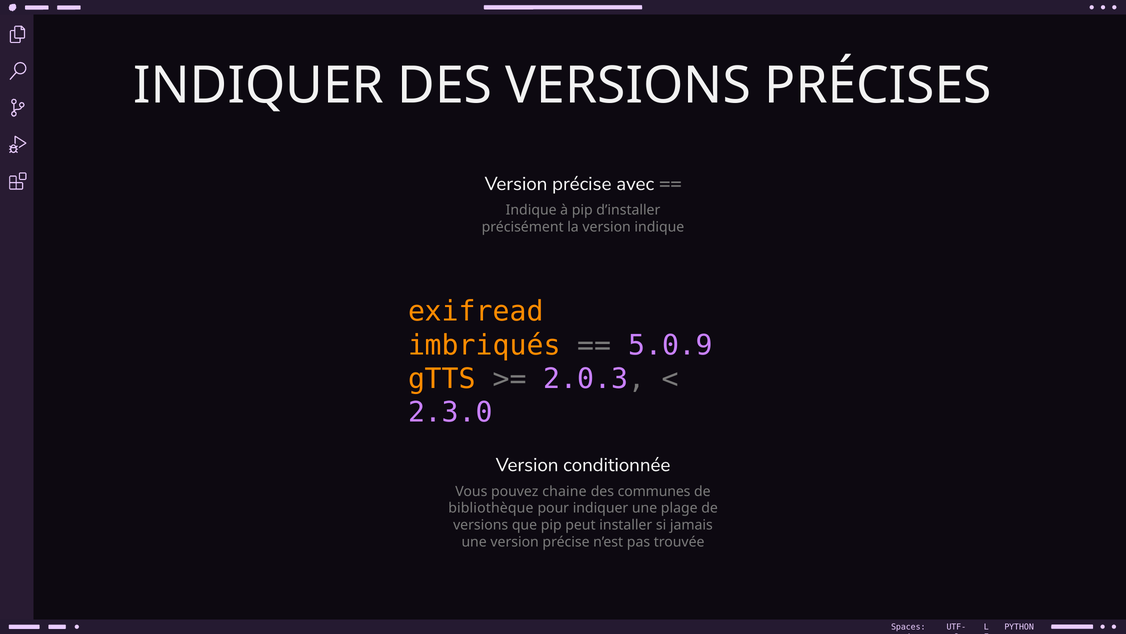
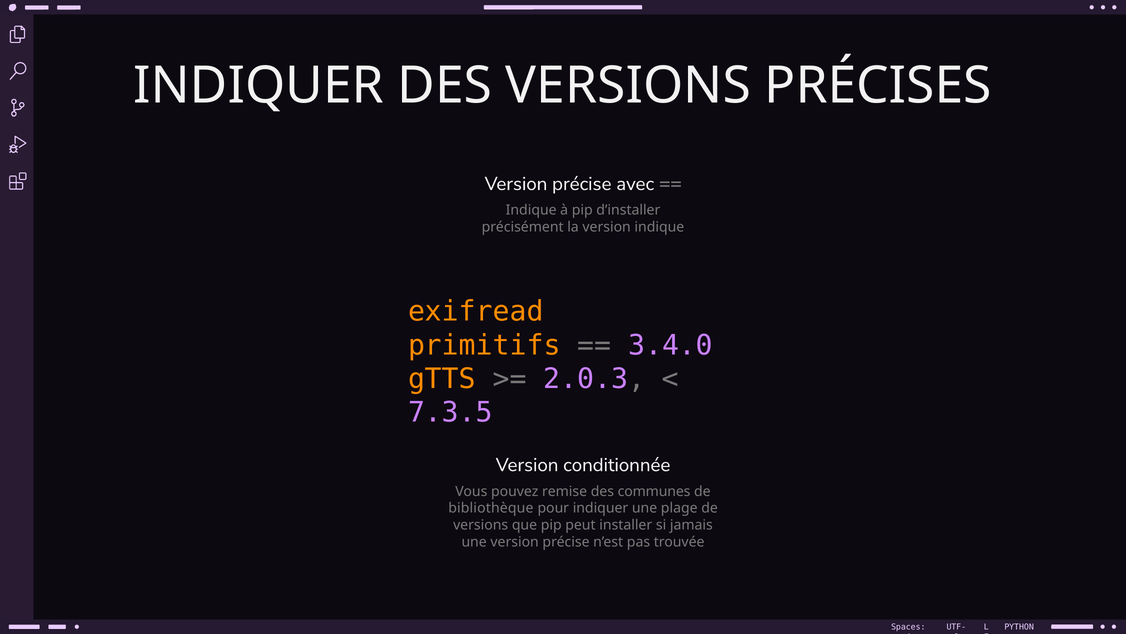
imbriqués: imbriqués -> primitifs (484, 345)
5.0.9: 5.0.9 -> 3.4.0 (671, 345)
2.3.0: 2.3.0 -> 7.3.5 (450, 412)
chaine: chaine -> remise (565, 491)
